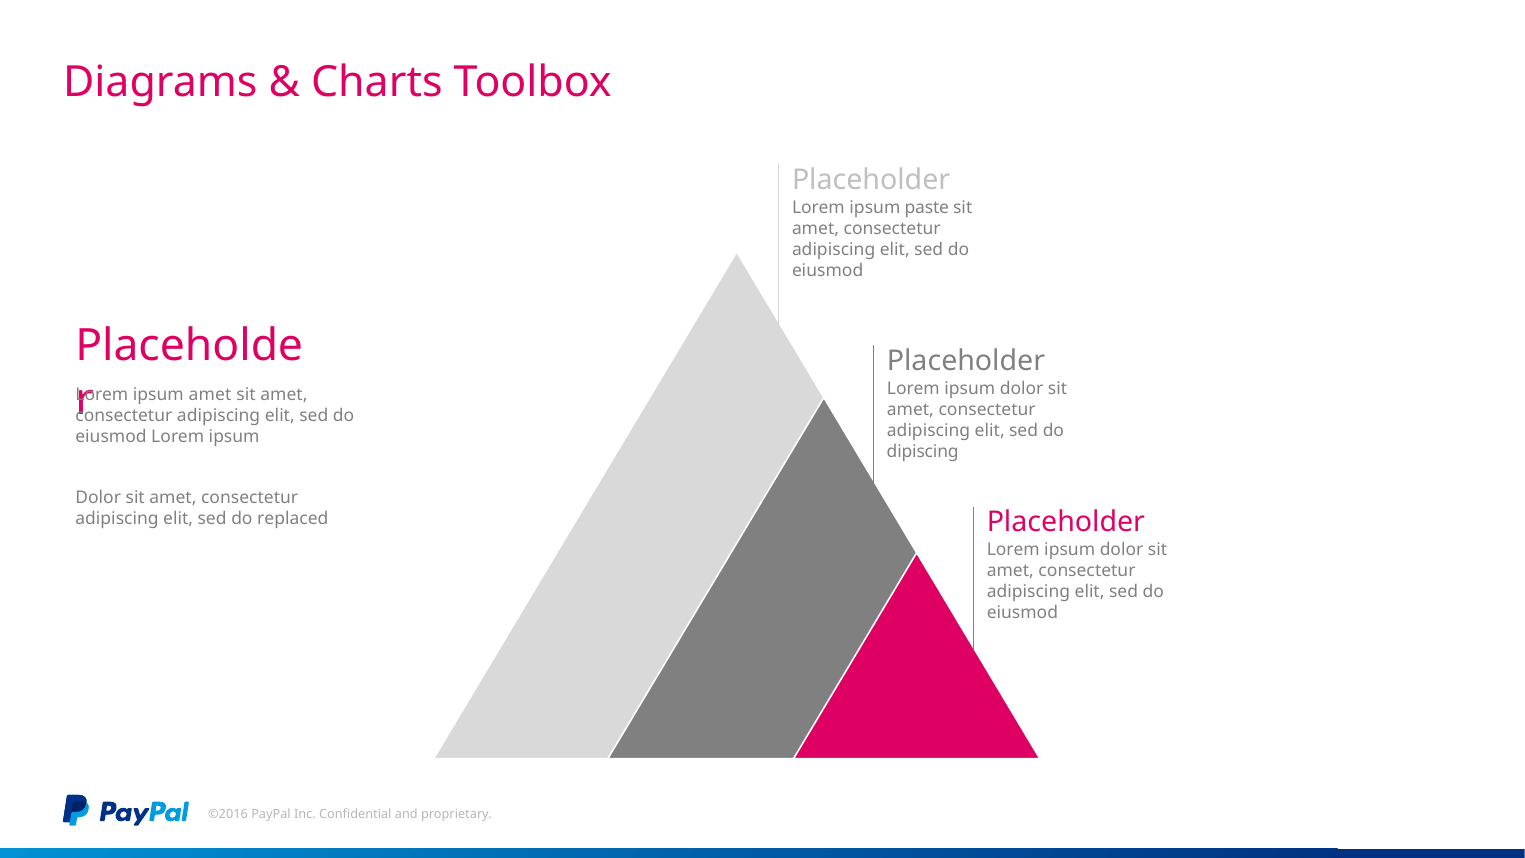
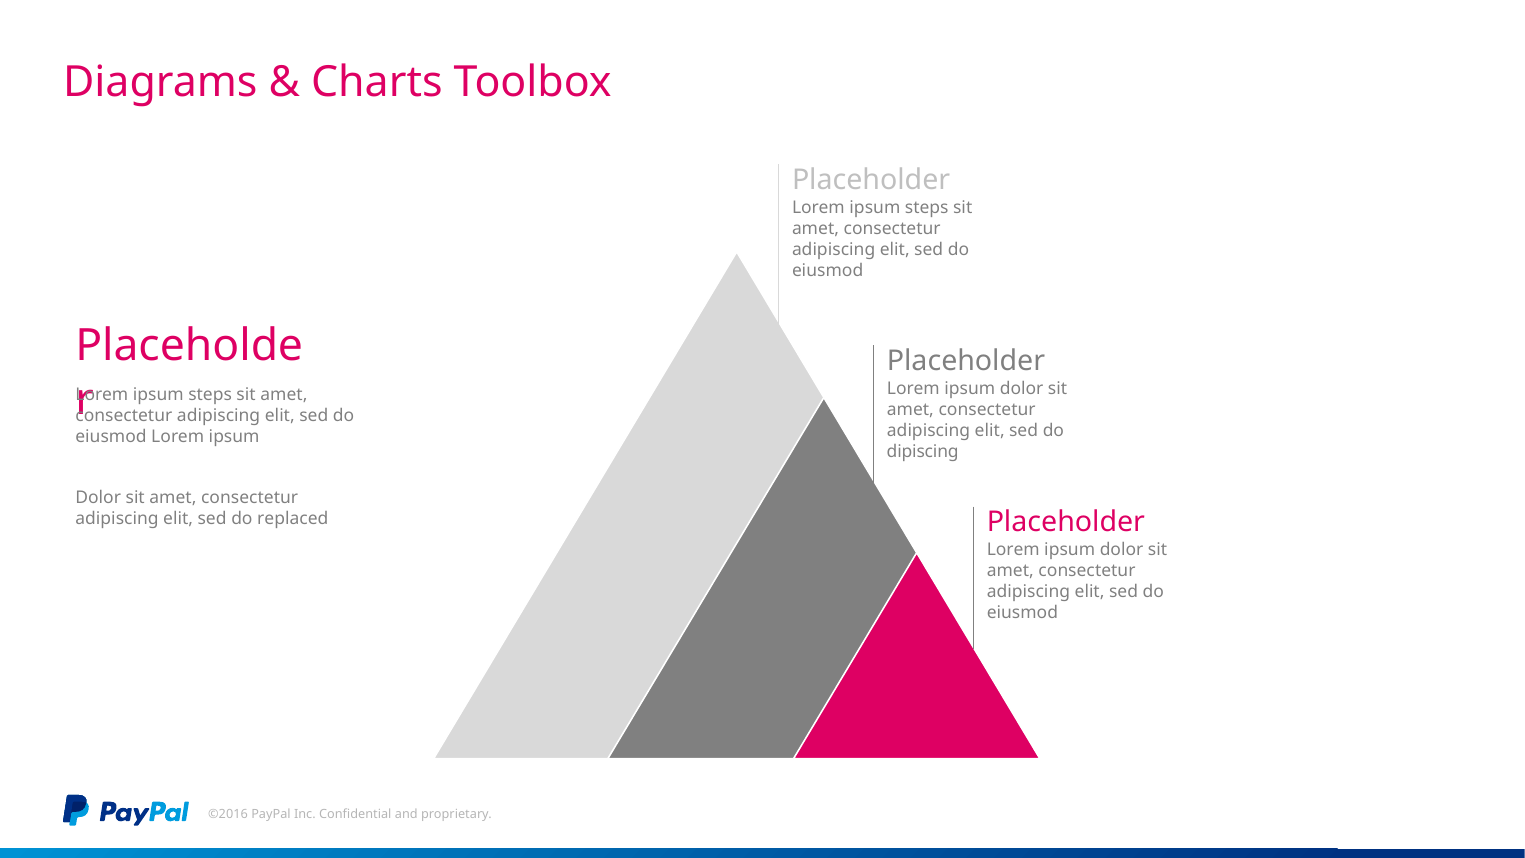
Lorem ipsum paste: paste -> steps (927, 207)
amet: amet -> steps (210, 395)
